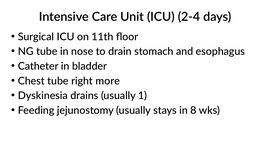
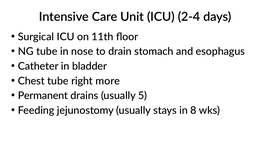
Dyskinesia: Dyskinesia -> Permanent (43, 96)
1: 1 -> 5 (143, 96)
